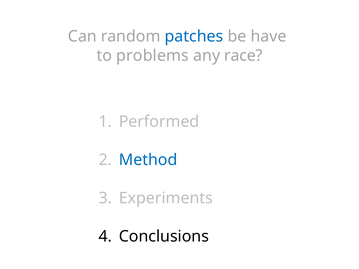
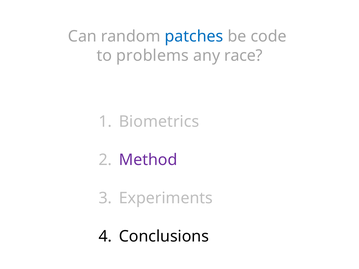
have: have -> code (269, 36)
Performed: Performed -> Biometrics (159, 122)
Method colour: blue -> purple (148, 160)
